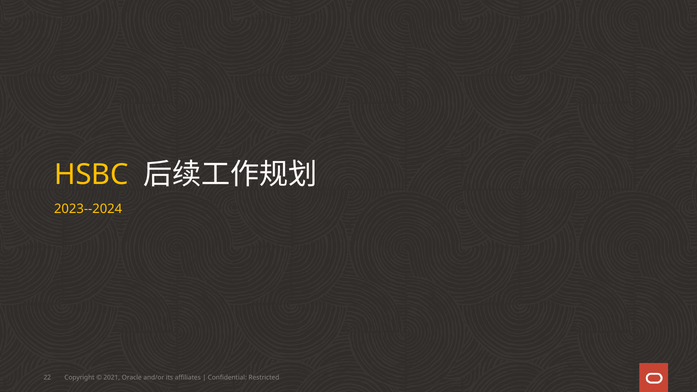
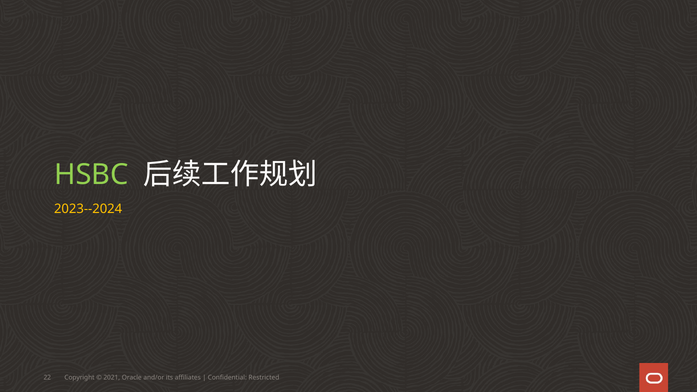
HSBC colour: yellow -> light green (91, 175)
